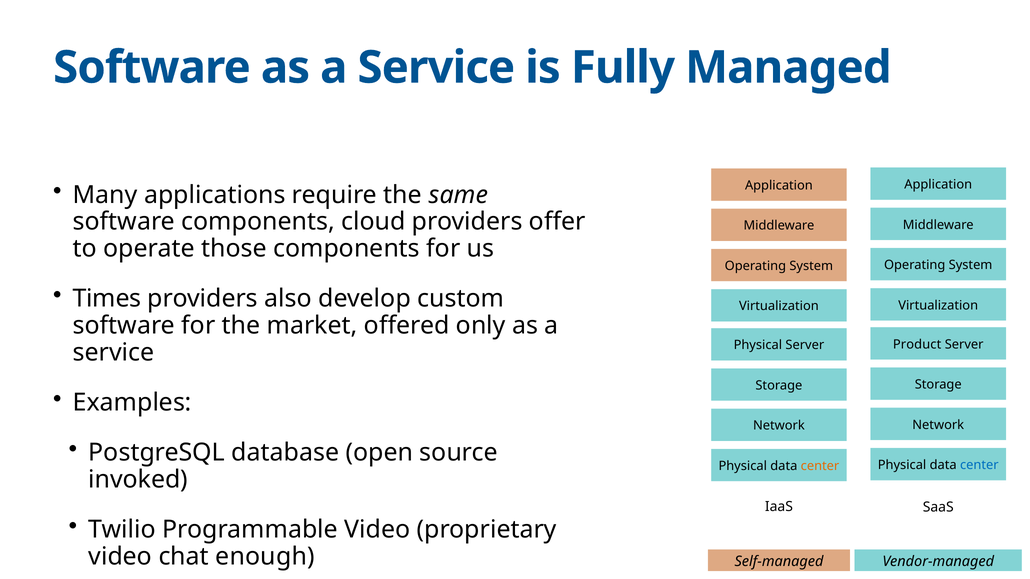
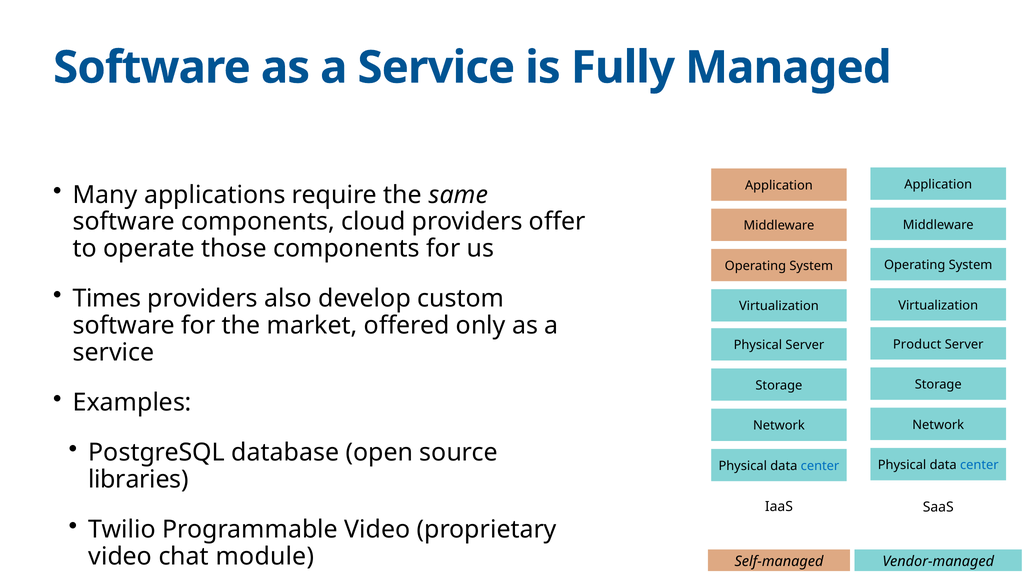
center colour: orange -> blue (820, 466)
invoked: invoked -> libraries (138, 480)
enough: enough -> module (265, 557)
